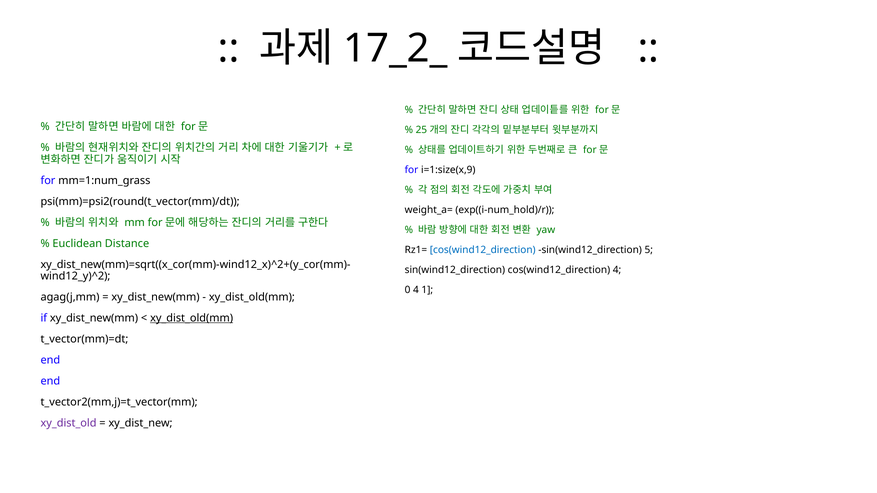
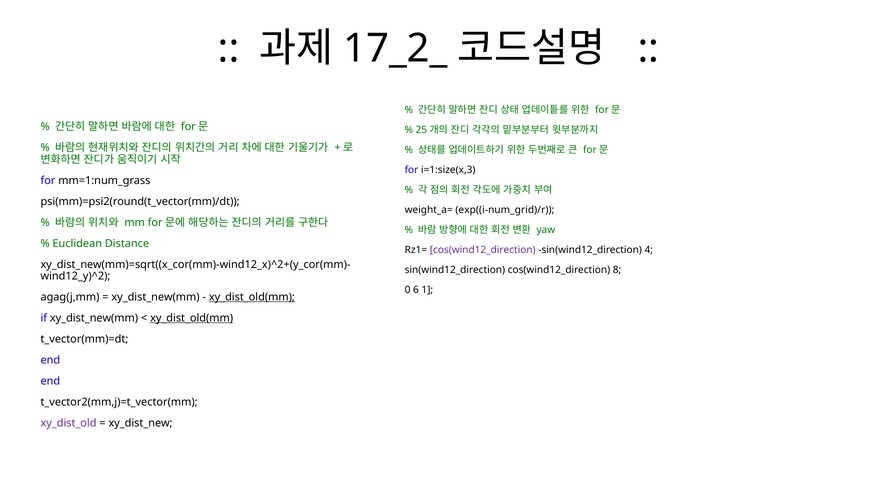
i=1:size(x,9: i=1:size(x,9 -> i=1:size(x,3 (448, 170)
exp((i-num_hold)/r: exp((i-num_hold)/r -> exp((i-num_grid)/r (505, 210)
cos(wind12_direction colour: blue -> purple (483, 250)
5: 5 -> 4 (649, 250)
cos(wind12_direction 4: 4 -> 8 (617, 270)
0 4: 4 -> 6 (416, 290)
xy_dist_old(mm underline: none -> present (252, 297)
